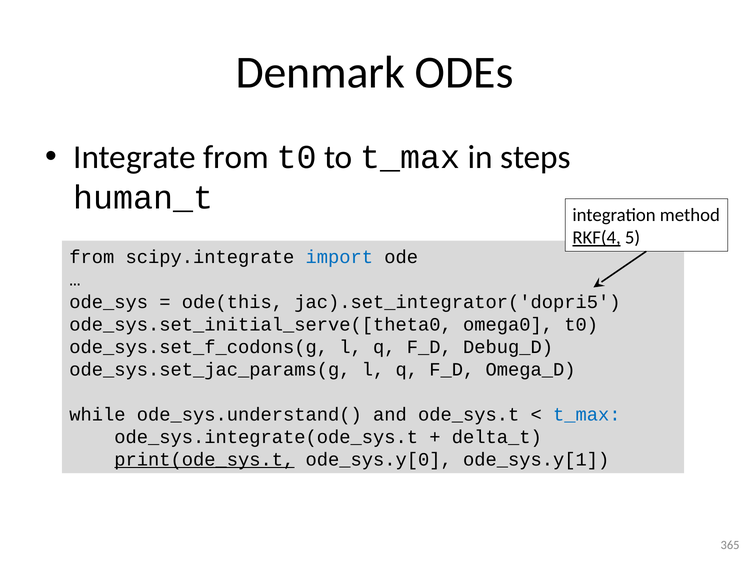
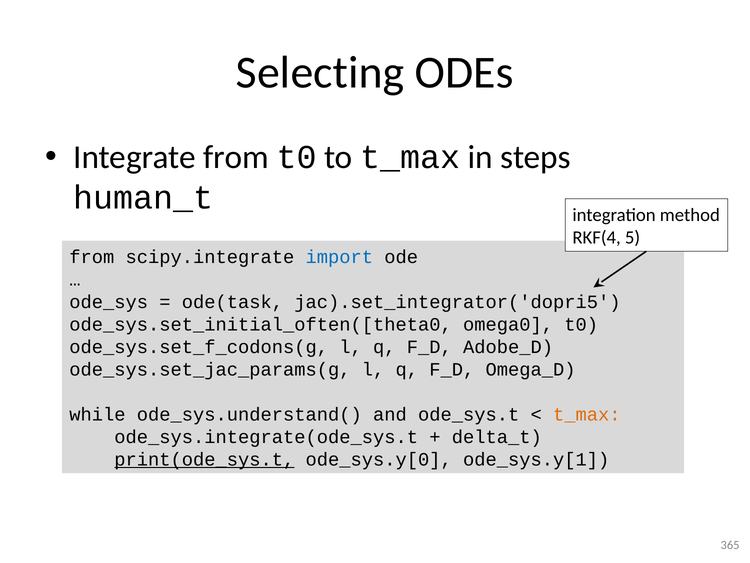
Denmark: Denmark -> Selecting (320, 73)
RKF(4 underline: present -> none (597, 237)
ode(this: ode(this -> ode(task (232, 302)
ode_sys.set_initial_serve([theta0: ode_sys.set_initial_serve([theta0 -> ode_sys.set_initial_often([theta0 (261, 324)
Debug_D: Debug_D -> Adobe_D (508, 347)
t_max colour: blue -> orange (587, 414)
